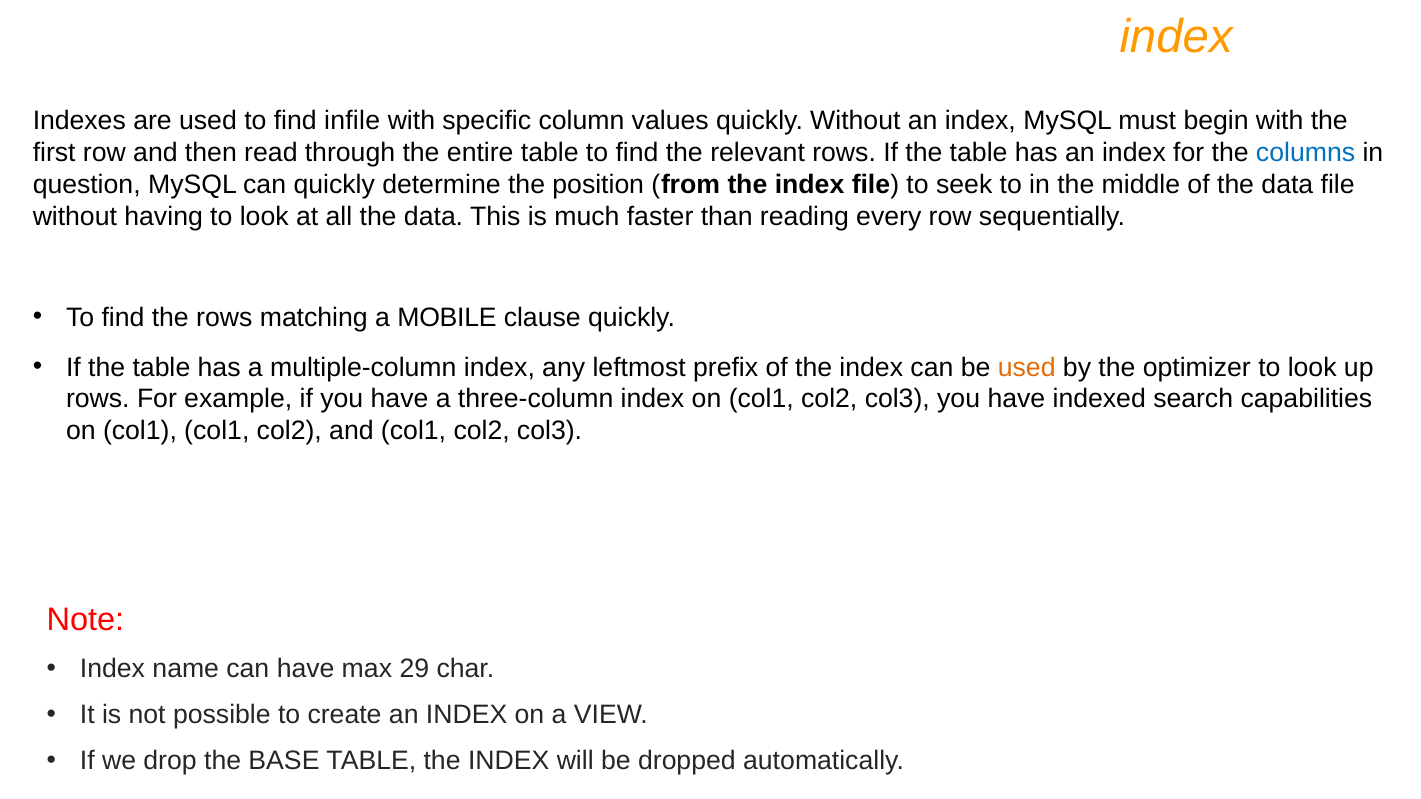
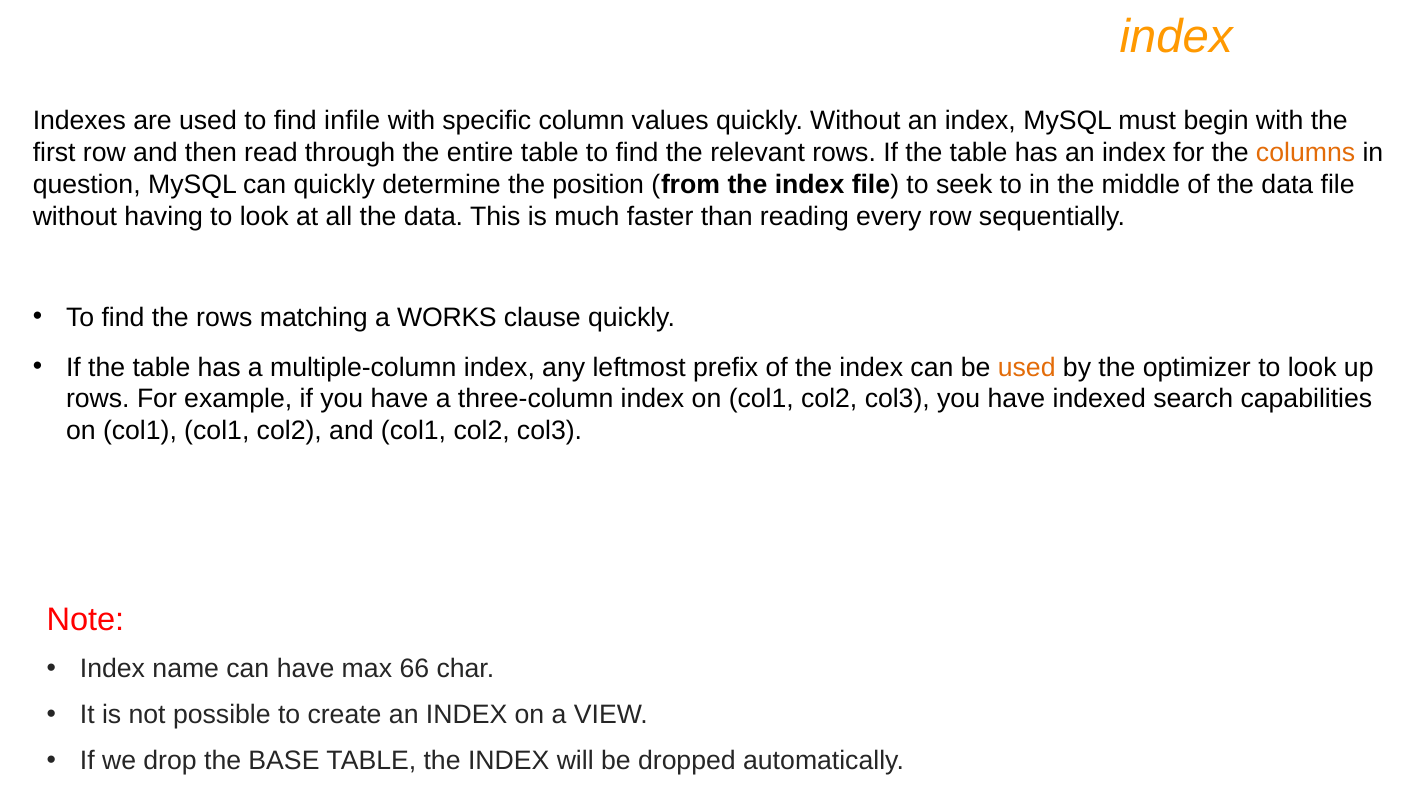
columns colour: blue -> orange (1306, 153)
MOBILE: MOBILE -> WORKS (447, 318)
29: 29 -> 66 (414, 669)
